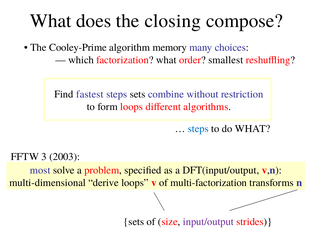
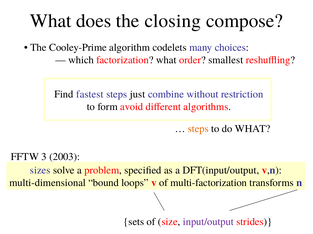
memory: memory -> codelets (170, 48)
steps sets: sets -> just (138, 95)
form loops: loops -> avoid (132, 107)
steps colour: blue -> orange (198, 129)
most: most -> sizes (40, 171)
derive: derive -> bound (104, 183)
